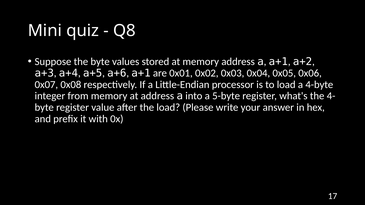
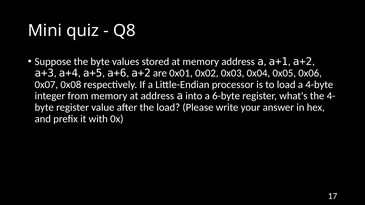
a+6 a+1: a+1 -> a+2 (141, 73)
5-byte: 5-byte -> 6-byte (226, 96)
